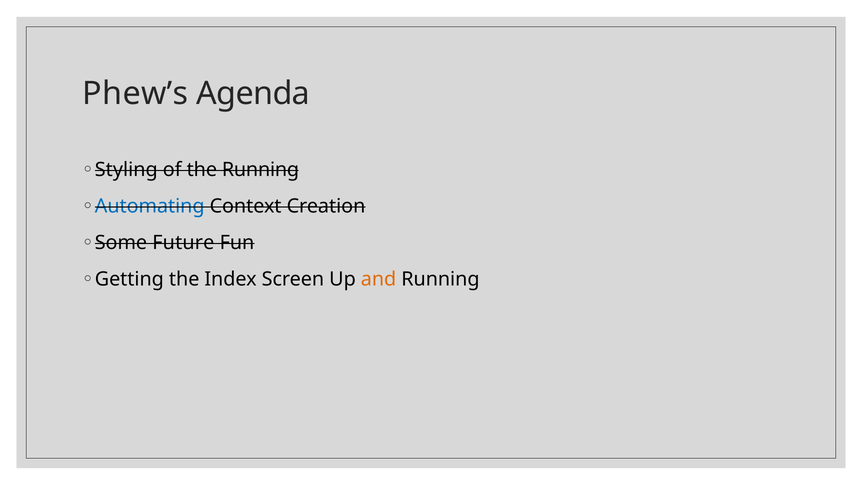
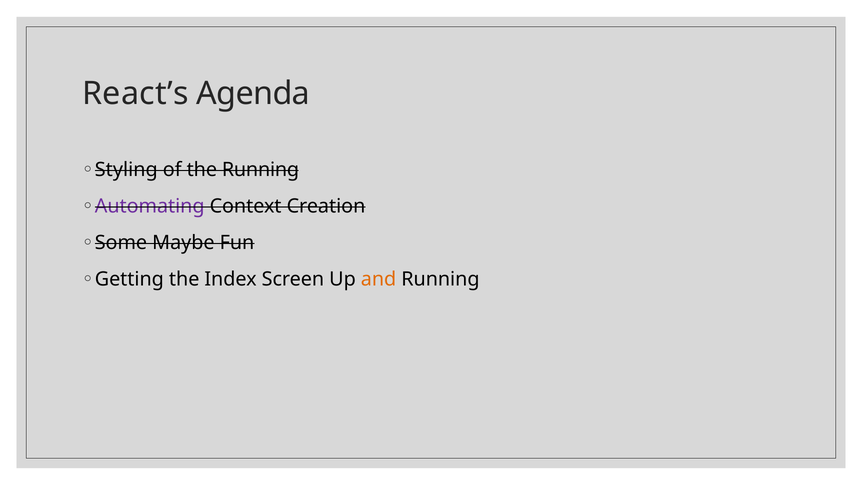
Phew’s: Phew’s -> React’s (135, 94)
Automating colour: blue -> purple (150, 206)
Future: Future -> Maybe (183, 243)
